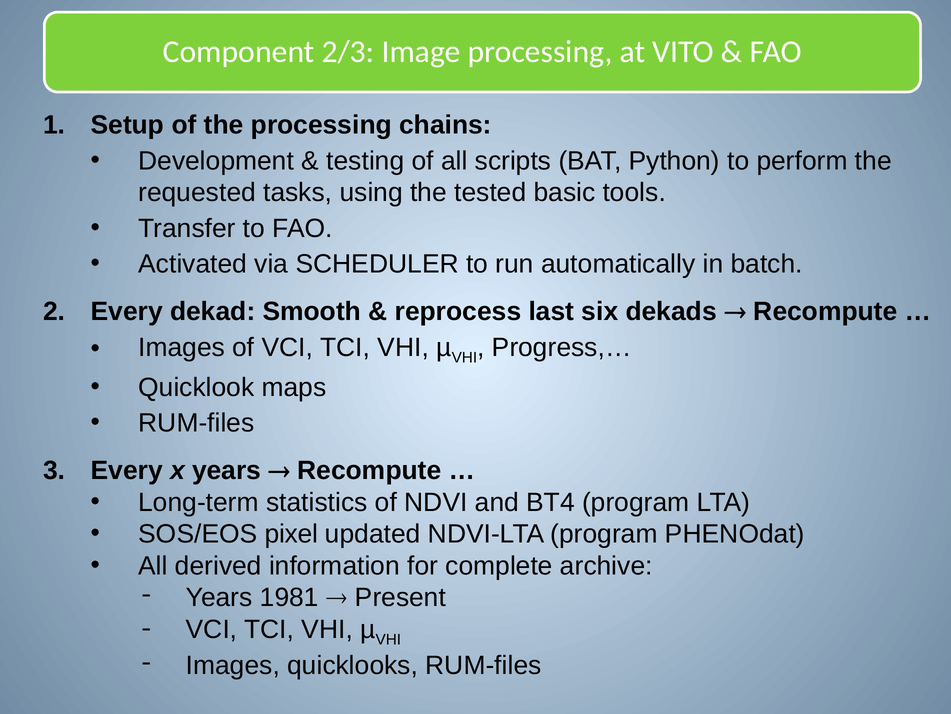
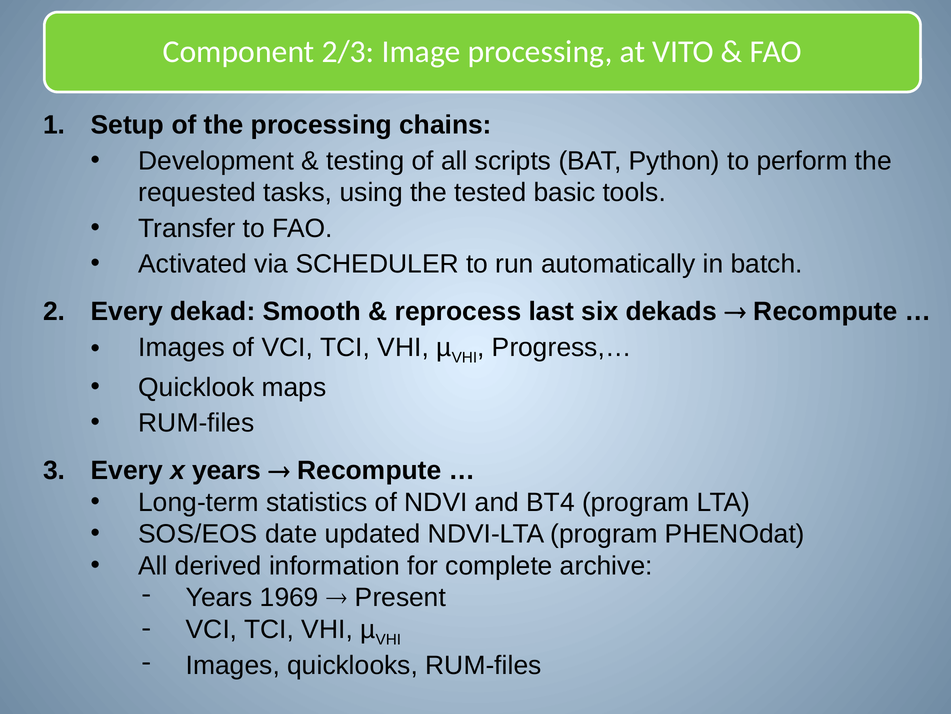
pixel: pixel -> date (291, 534)
1981: 1981 -> 1969 (289, 597)
